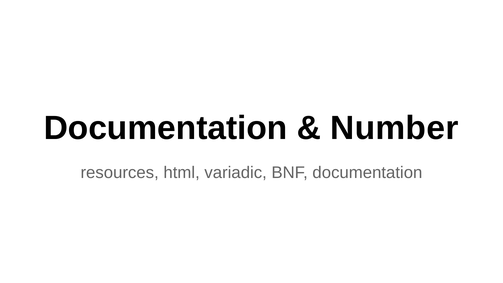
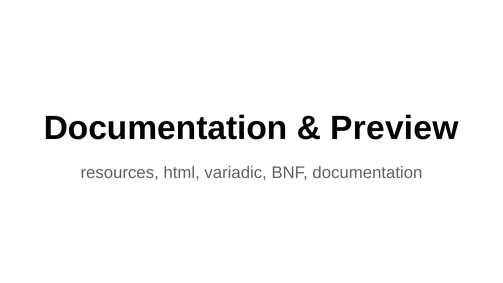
Number: Number -> Preview (394, 128)
